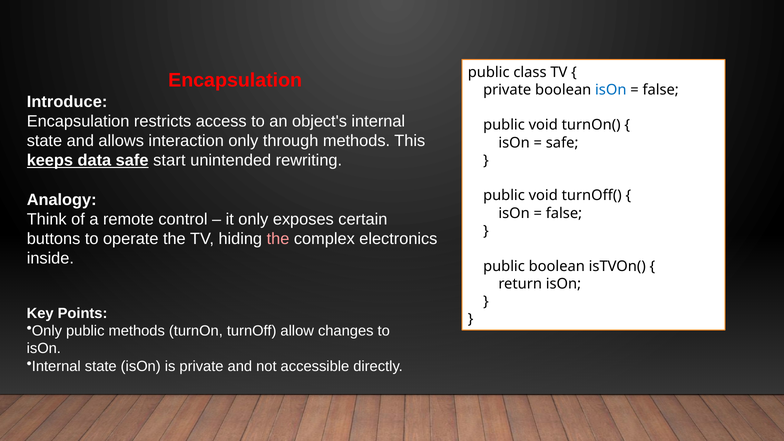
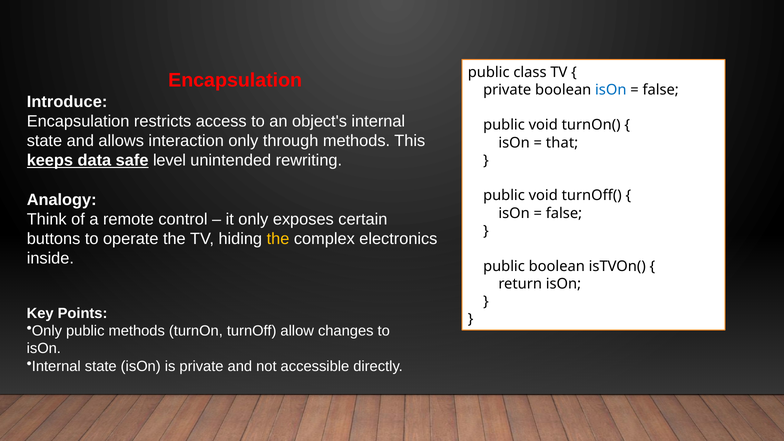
safe: safe -> that (562, 143)
start: start -> level (170, 160)
the colour: pink -> yellow (278, 239)
